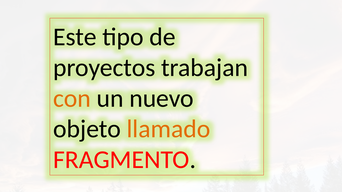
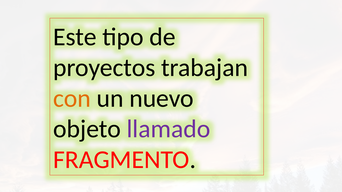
llamado colour: orange -> purple (168, 129)
